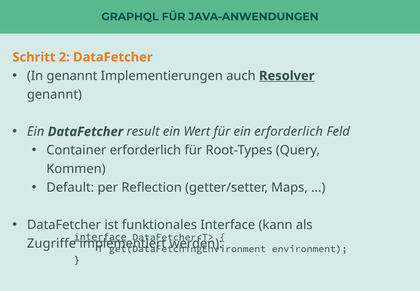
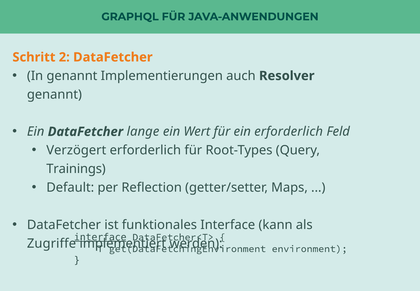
Resolver underline: present -> none (287, 76)
result: result -> lange (143, 132)
Container: Container -> Verzögert (76, 150)
Kommen: Kommen -> Trainings (76, 169)
